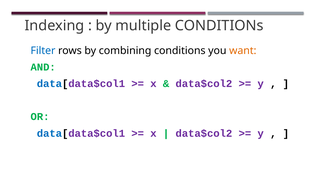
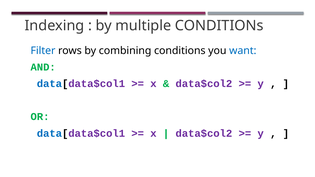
want colour: orange -> blue (243, 51)
